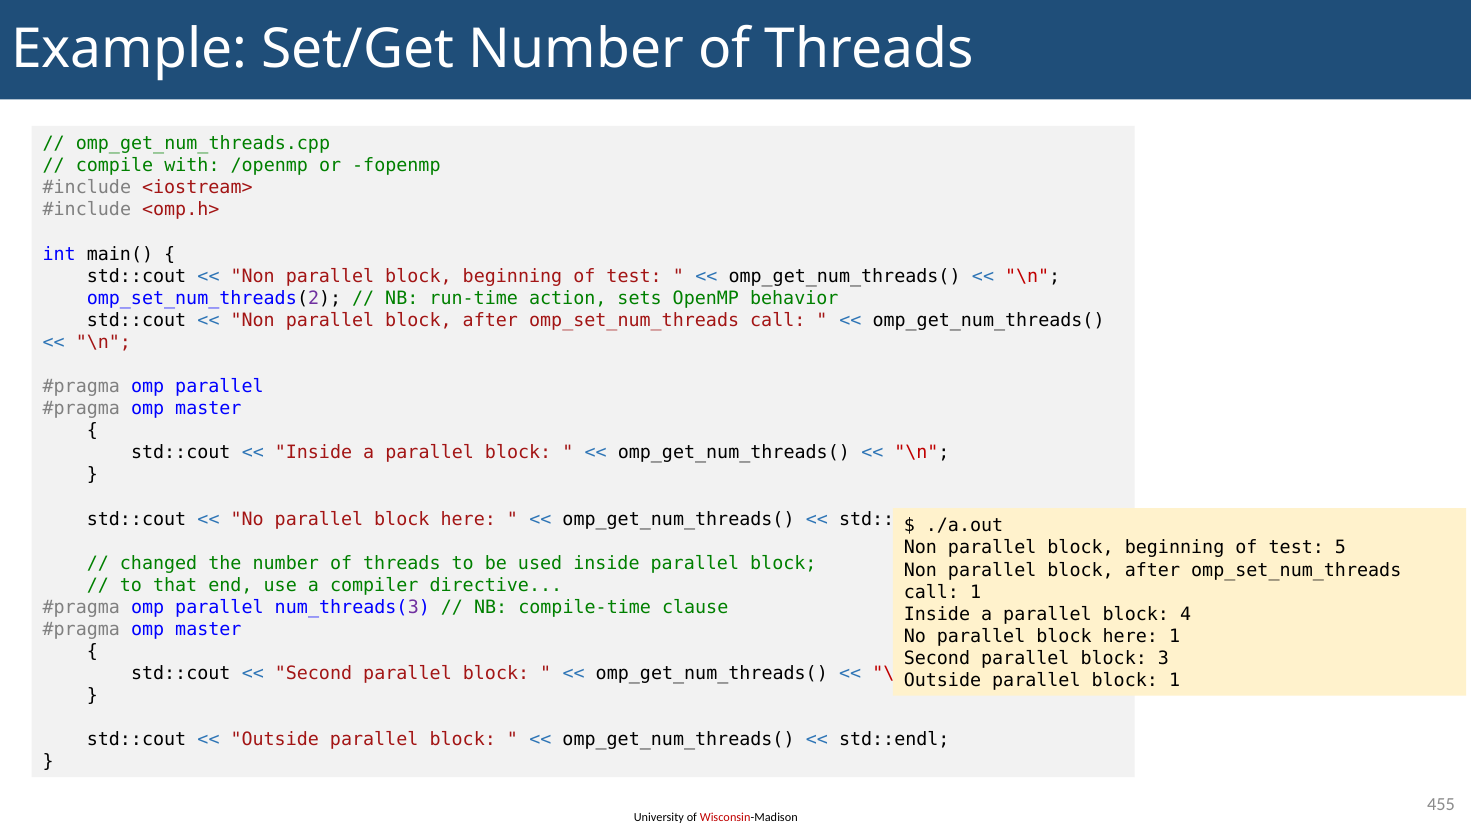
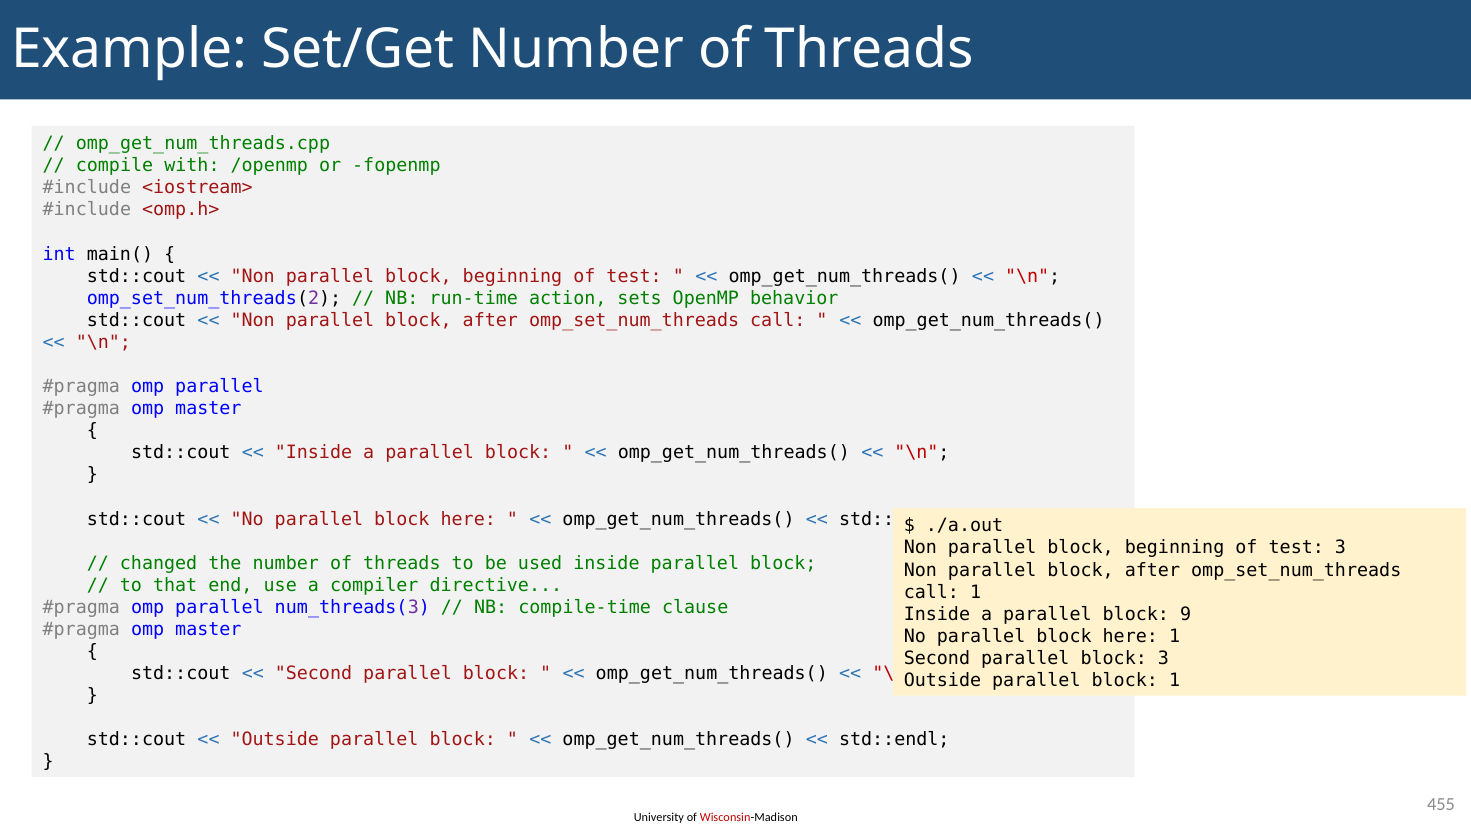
test 5: 5 -> 3 (1340, 548)
4: 4 -> 9 (1186, 614)
